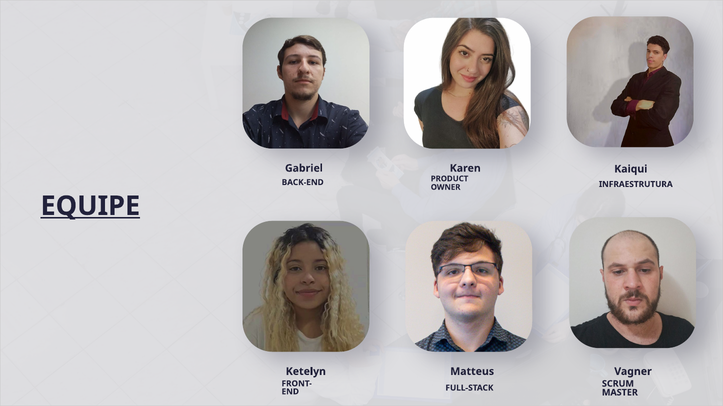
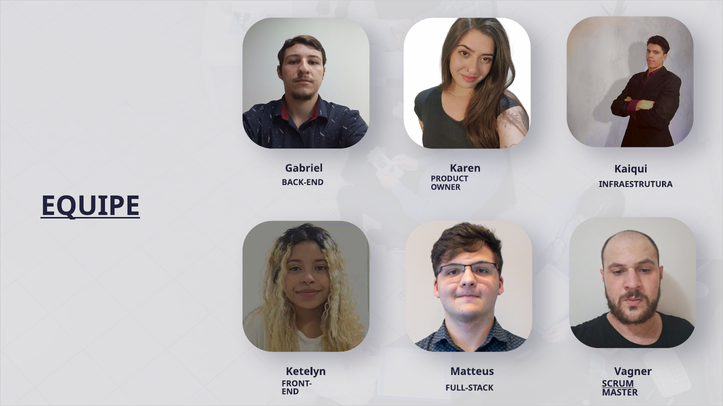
SCRUM underline: none -> present (618, 384)
